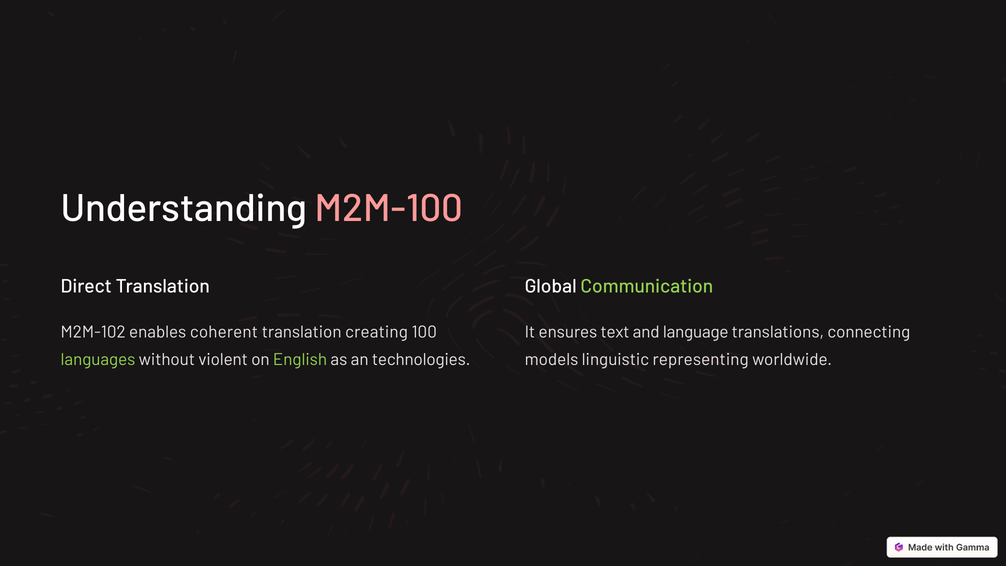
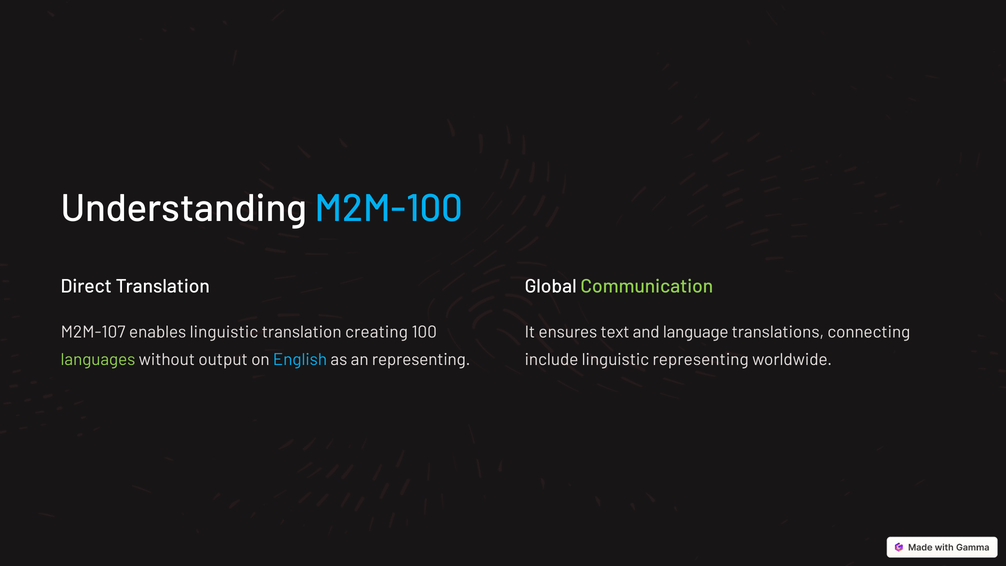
M2M-100 colour: pink -> light blue (389, 209)
M2M-102: M2M-102 -> M2M-107 (93, 332)
enables coherent: coherent -> linguistic (224, 332)
violent: violent -> output (223, 360)
English colour: light green -> light blue (300, 360)
an technologies: technologies -> representing (421, 360)
models: models -> include (551, 360)
